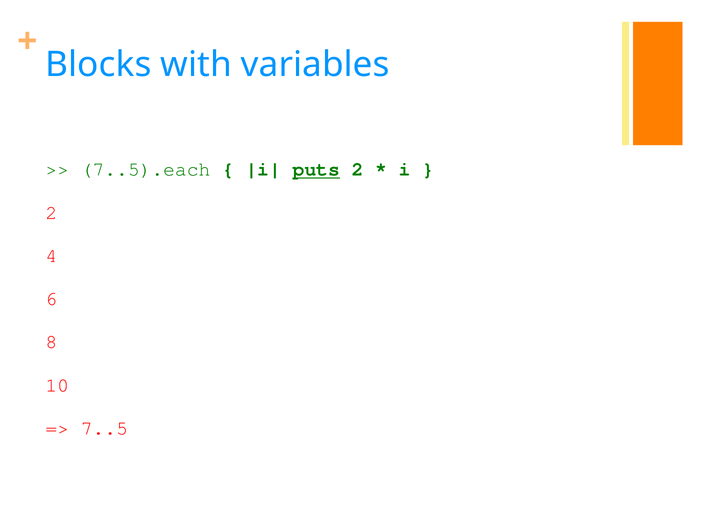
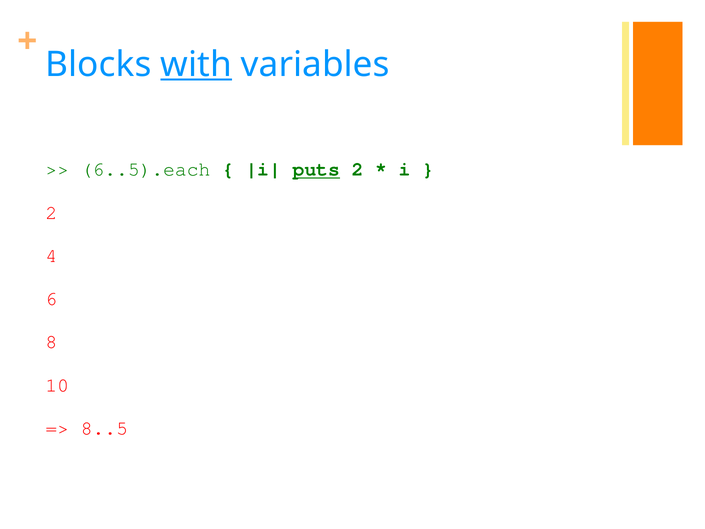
with underline: none -> present (196, 64)
7..5).each: 7..5).each -> 6..5).each (146, 169)
7..5: 7..5 -> 8..5 (104, 428)
